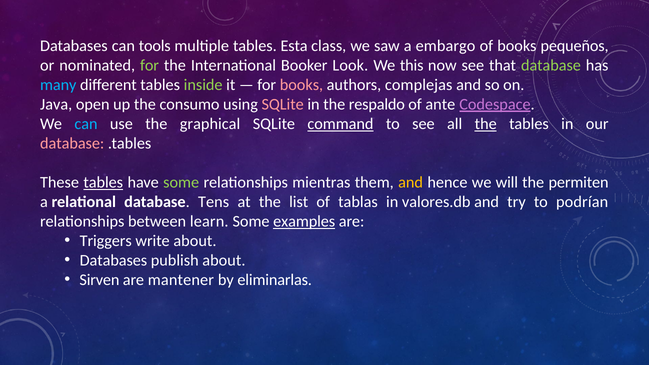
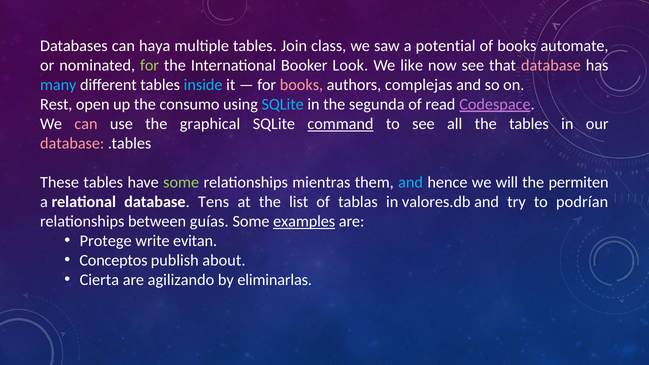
tools: tools -> haya (155, 46)
Esta: Esta -> Join (294, 46)
embargo: embargo -> potential (446, 46)
pequeños: pequeños -> automate (575, 46)
this: this -> like (412, 65)
database colour: light green -> pink (551, 65)
inside colour: light green -> light blue (203, 85)
Java: Java -> Rest (56, 104)
SQLite colour: pink -> light blue (283, 104)
respaldo: respaldo -> segunda (377, 104)
ante: ante -> read (440, 104)
can colour: light blue -> pink (86, 124)
the underline: present -> none (486, 124)
tables underline: present -> none (103, 183)
and colour: yellow -> light blue (411, 183)
learn: learn -> guías (209, 221)
Triggers: Triggers -> Protege (106, 241)
write about: about -> evitan (195, 241)
Databases: Databases -> Conceptos (113, 260)
Sirven: Sirven -> Cierta (99, 280)
mantener: mantener -> agilizando (181, 280)
